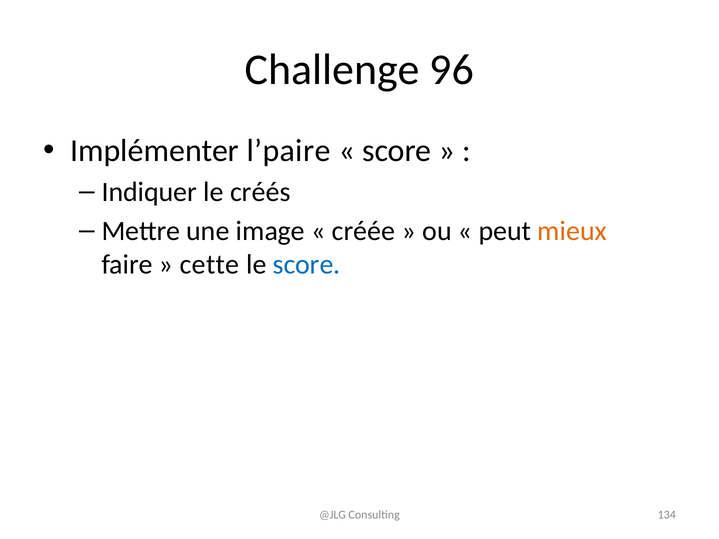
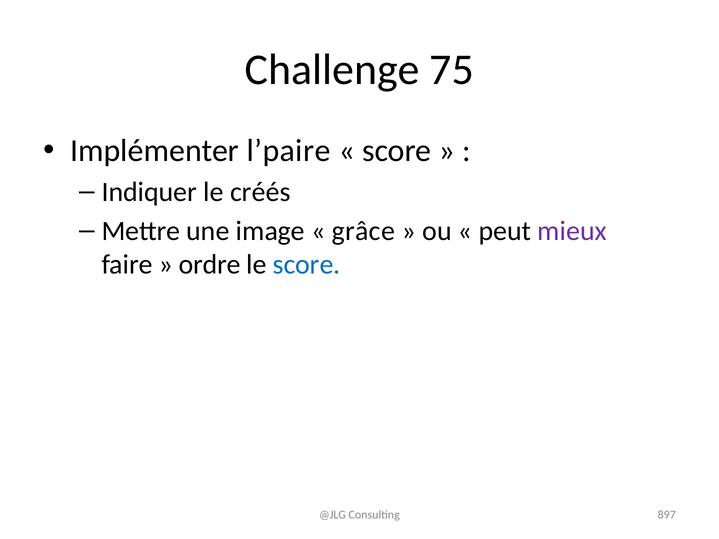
96: 96 -> 75 (452, 70)
créée: créée -> grâce (363, 231)
mieux colour: orange -> purple (572, 231)
cette: cette -> ordre (210, 265)
134: 134 -> 897 (667, 515)
